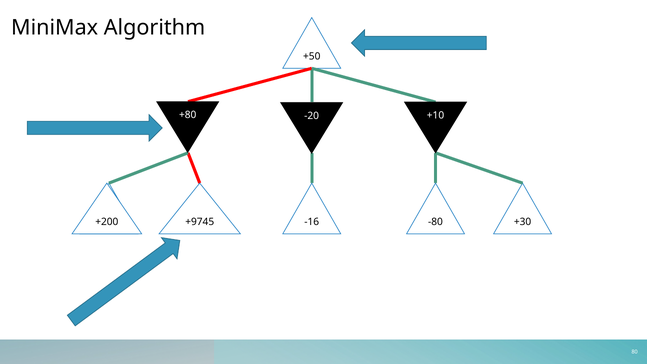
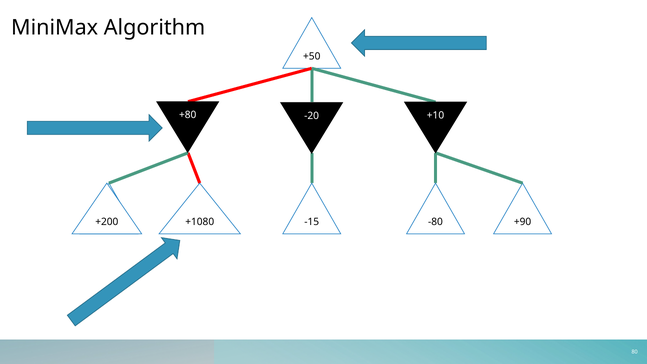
+9745: +9745 -> +1080 (200, 222)
-16: -16 -> -15 (312, 222)
+30: +30 -> +90 (523, 222)
